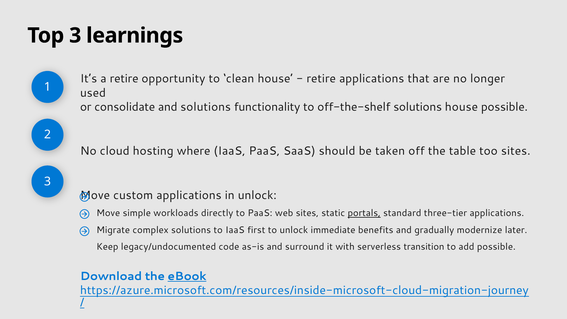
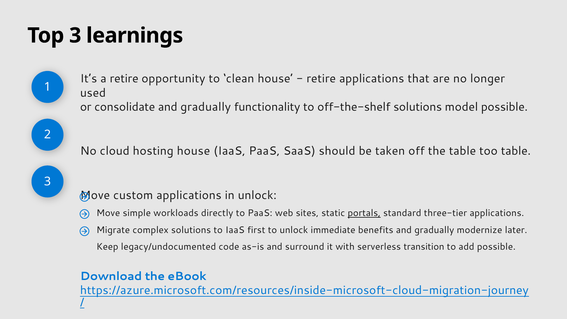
consolidate and solutions: solutions -> gradually (206, 107)
solutions house: house -> model (461, 107)
hosting where: where -> house (193, 151)
too sites: sites -> table (516, 151)
eBook underline: present -> none (187, 276)
